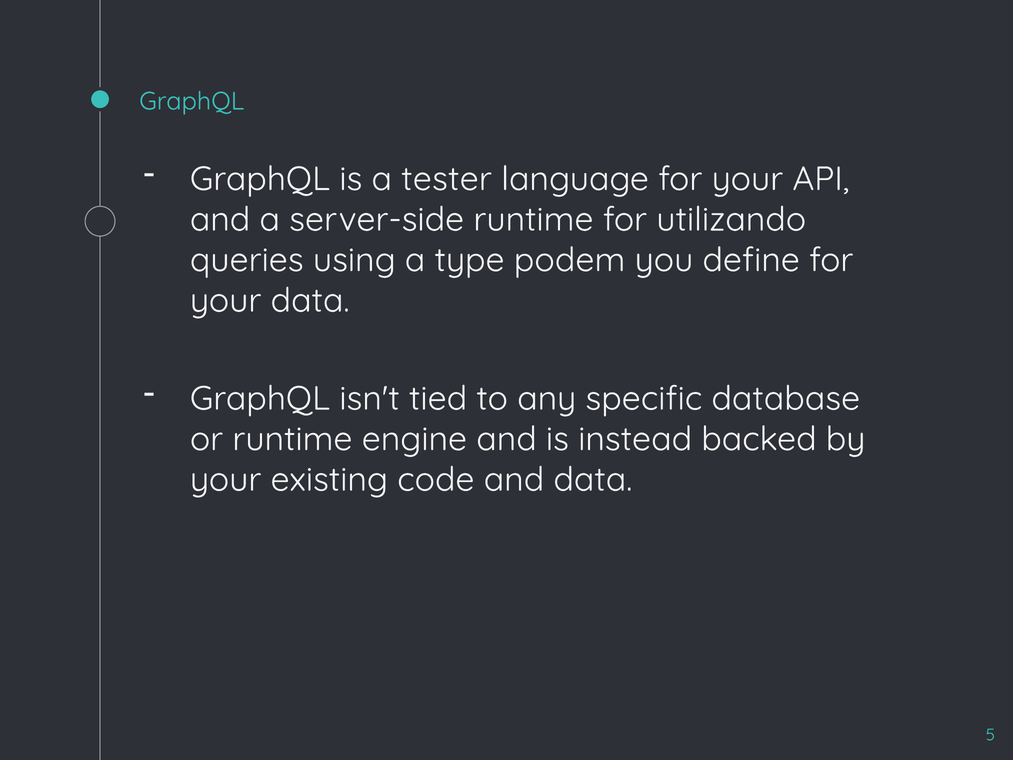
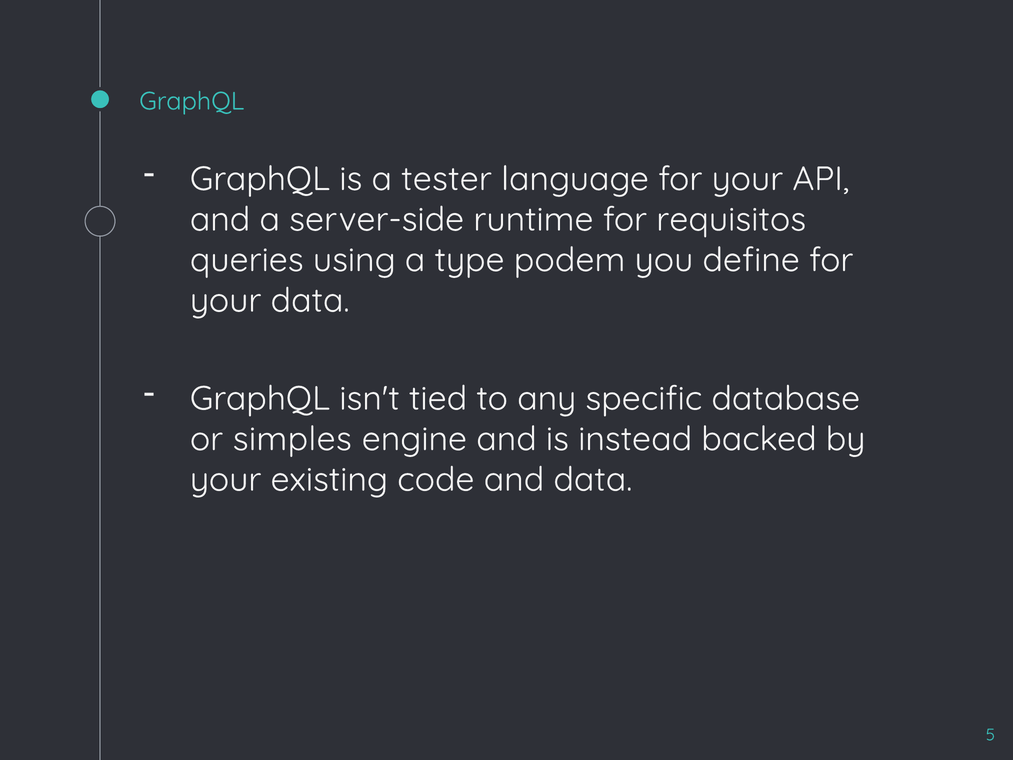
utilizando: utilizando -> requisitos (731, 219)
or runtime: runtime -> simples (292, 439)
